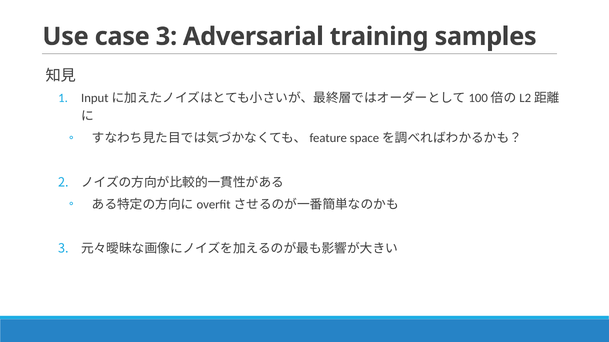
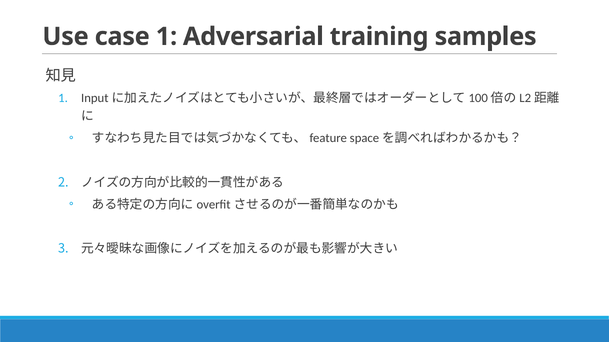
case 3: 3 -> 1 (166, 37)
